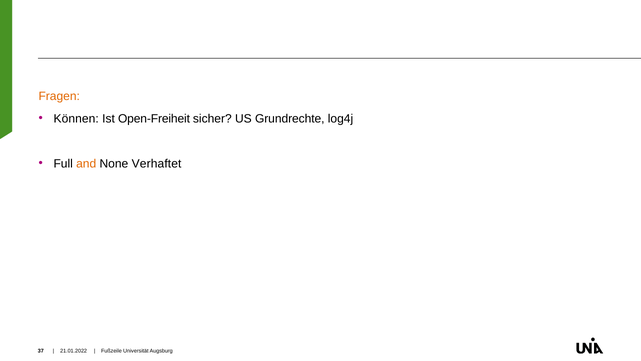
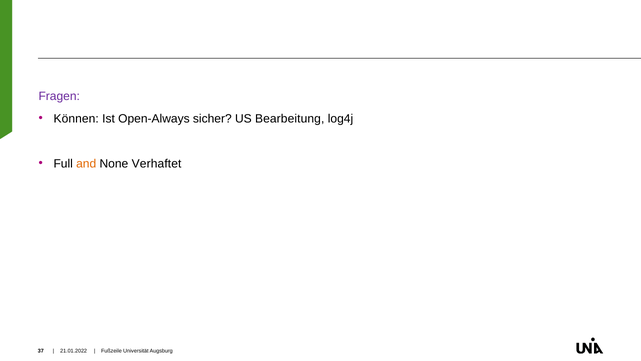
Fragen colour: orange -> purple (59, 96)
Open-Freiheit: Open-Freiheit -> Open-Always (154, 118)
Grundrechte: Grundrechte -> Bearbeitung (290, 118)
